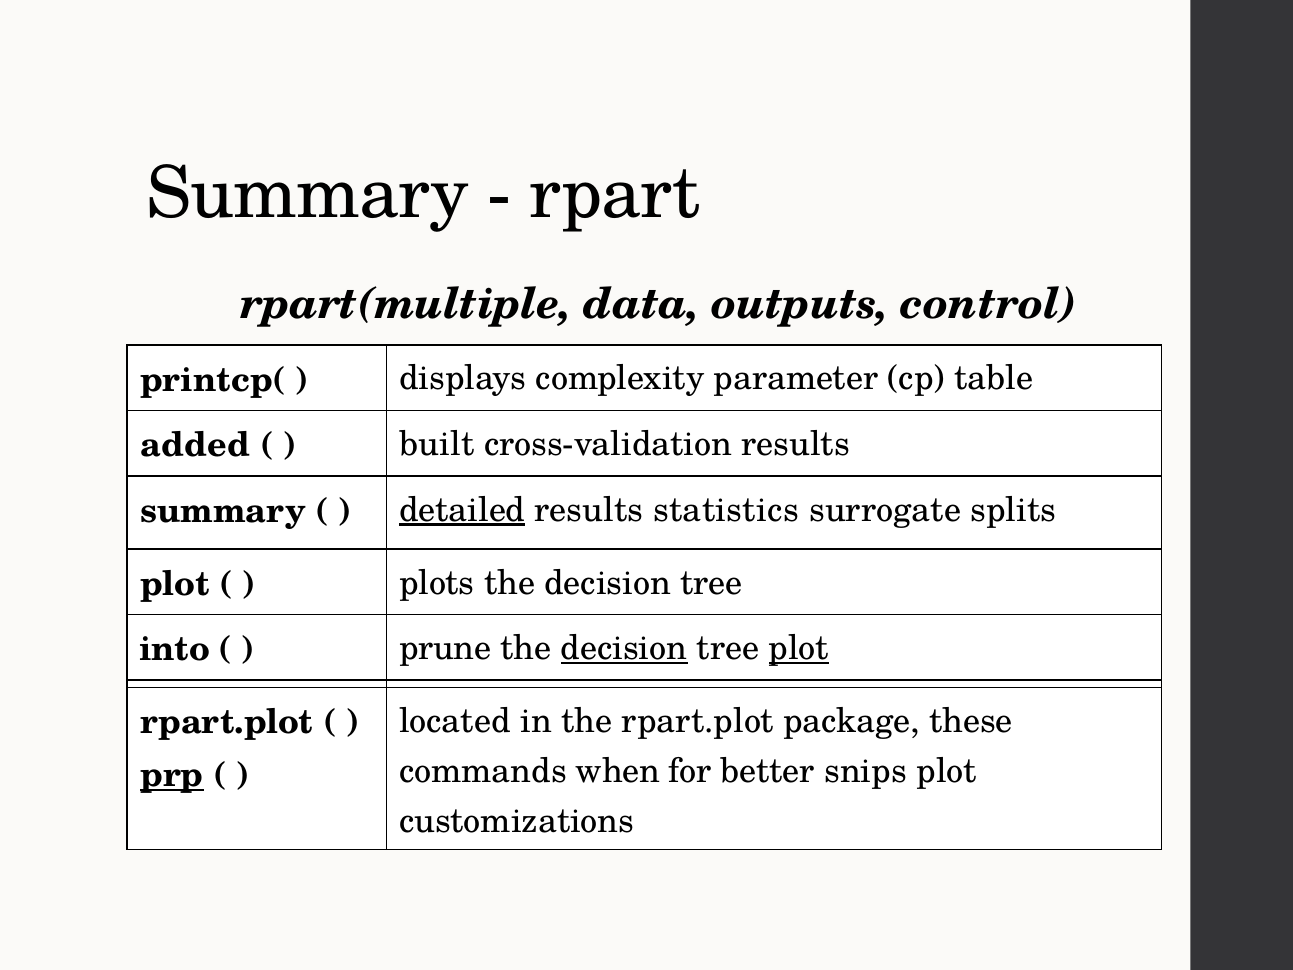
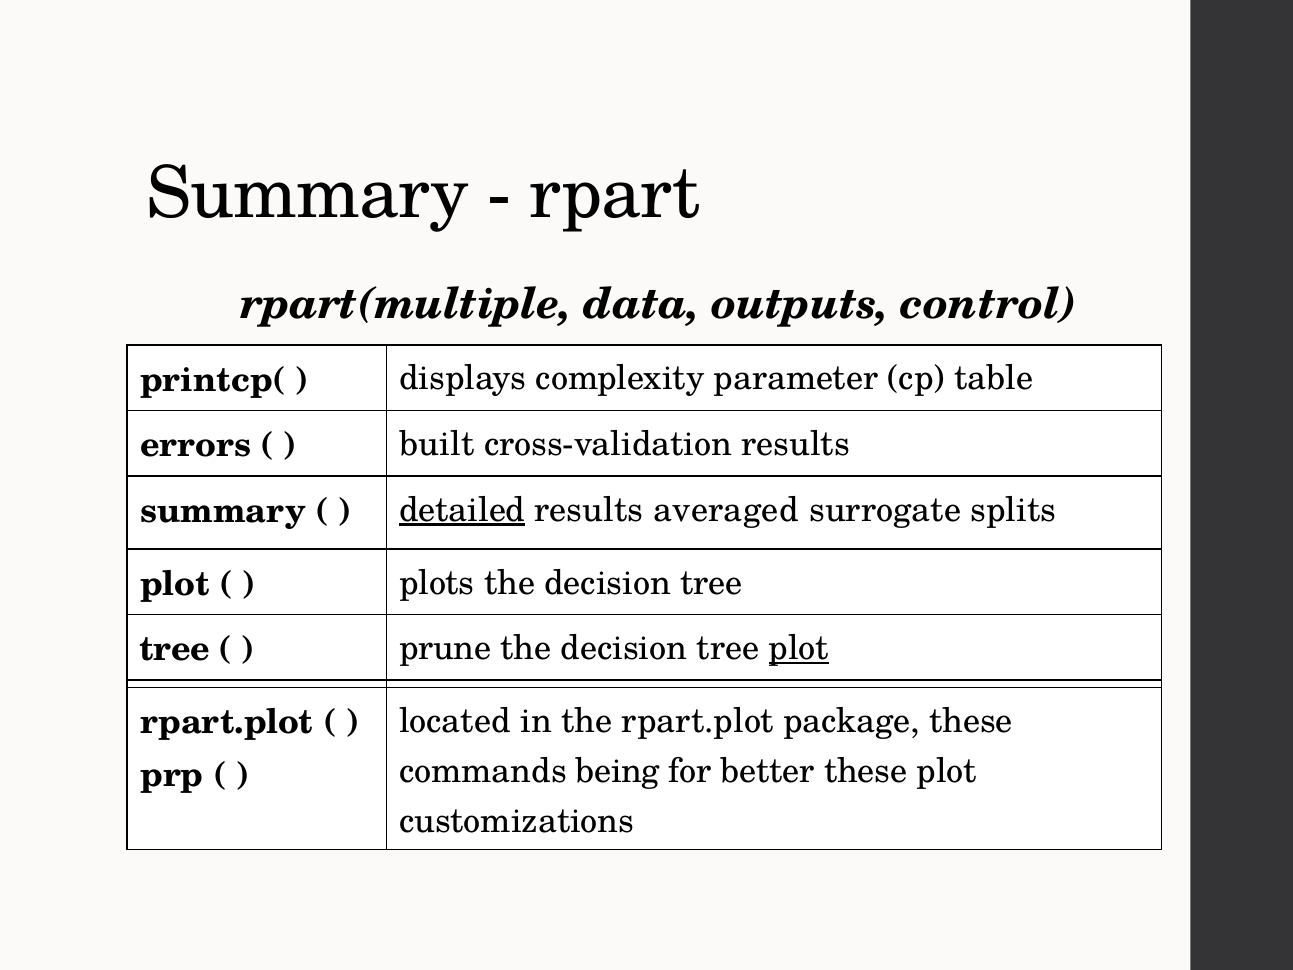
added: added -> errors (196, 445)
statistics: statistics -> averaged (726, 510)
into: into -> tree (175, 649)
decision underline: present -> none (624, 648)
when: when -> being (618, 771)
better snips: snips -> these (866, 771)
prp underline: present -> none (172, 775)
